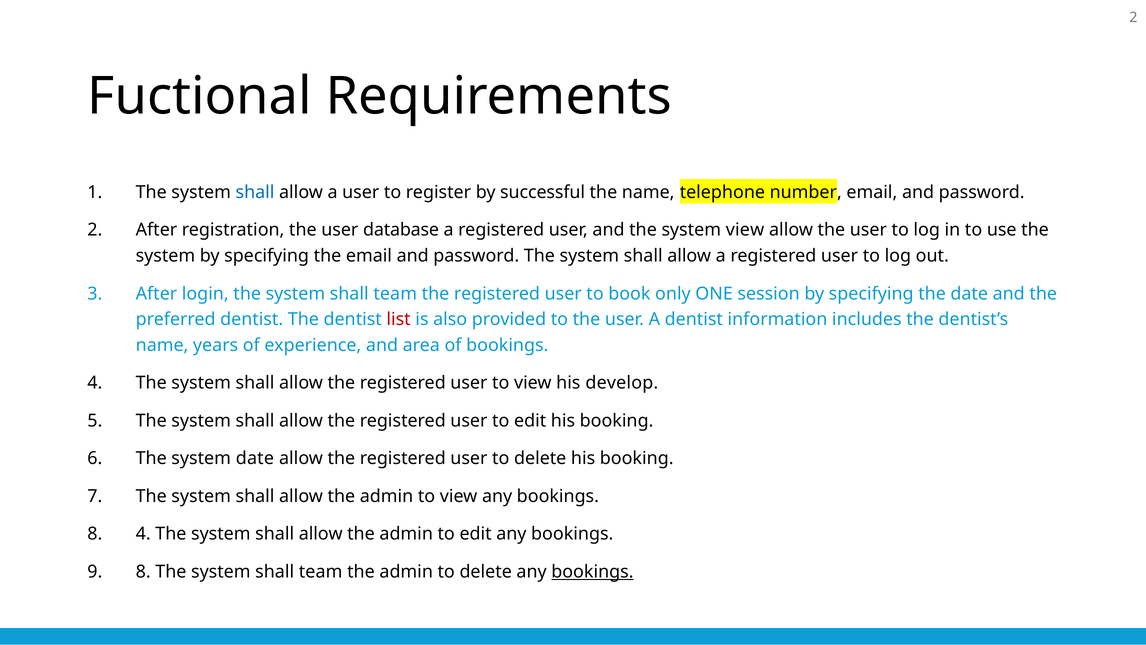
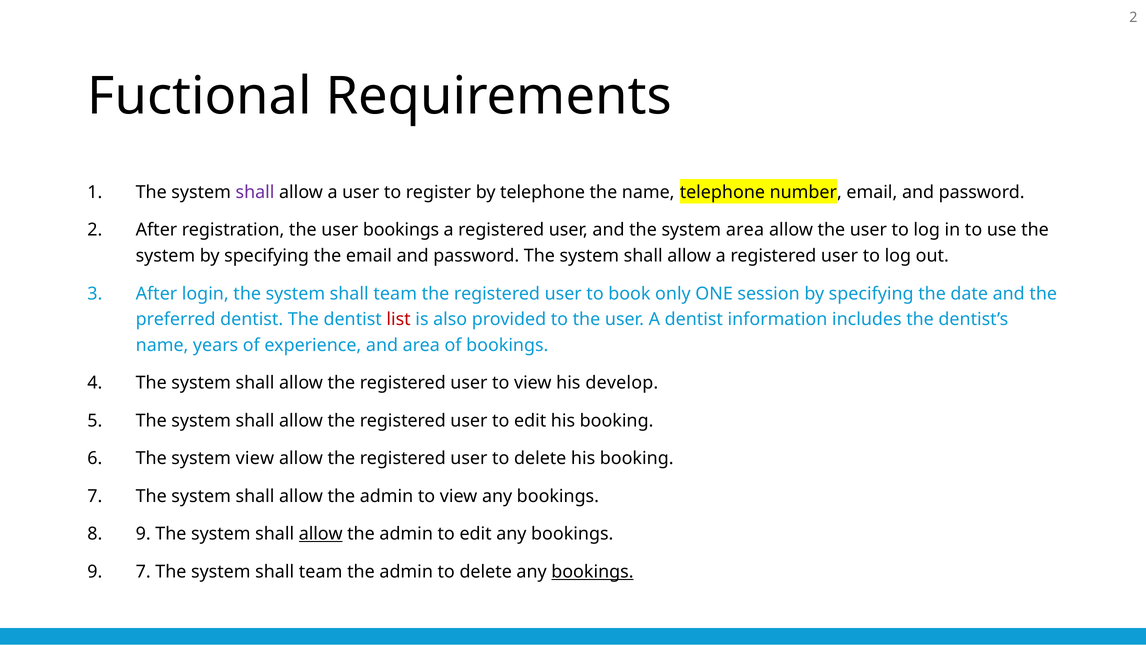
shall colour: blue -> purple (255, 192)
by successful: successful -> telephone (543, 192)
user database: database -> bookings (401, 230)
system view: view -> area (745, 230)
system date: date -> view (255, 458)
8 4: 4 -> 9 (143, 534)
allow underline: none -> present (321, 534)
9 8: 8 -> 7 (143, 571)
